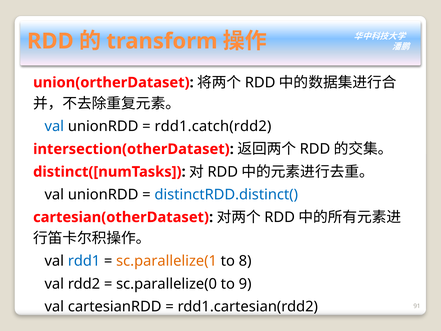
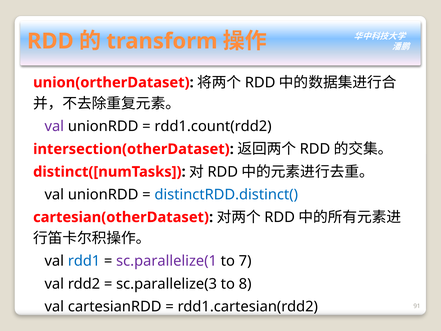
val colour: blue -> purple (54, 126)
rdd1.catch(rdd2: rdd1.catch(rdd2 -> rdd1.count(rdd2 (213, 126)
sc.parallelize(1 colour: orange -> purple (167, 261)
8: 8 -> 7 (245, 261)
sc.parallelize(0: sc.parallelize(0 -> sc.parallelize(3 (167, 284)
9: 9 -> 8 (245, 284)
